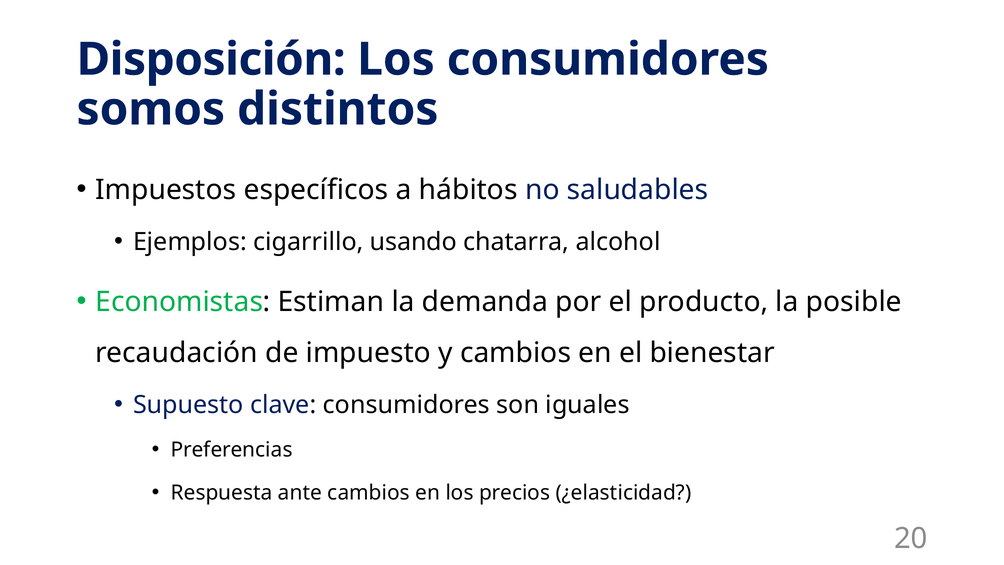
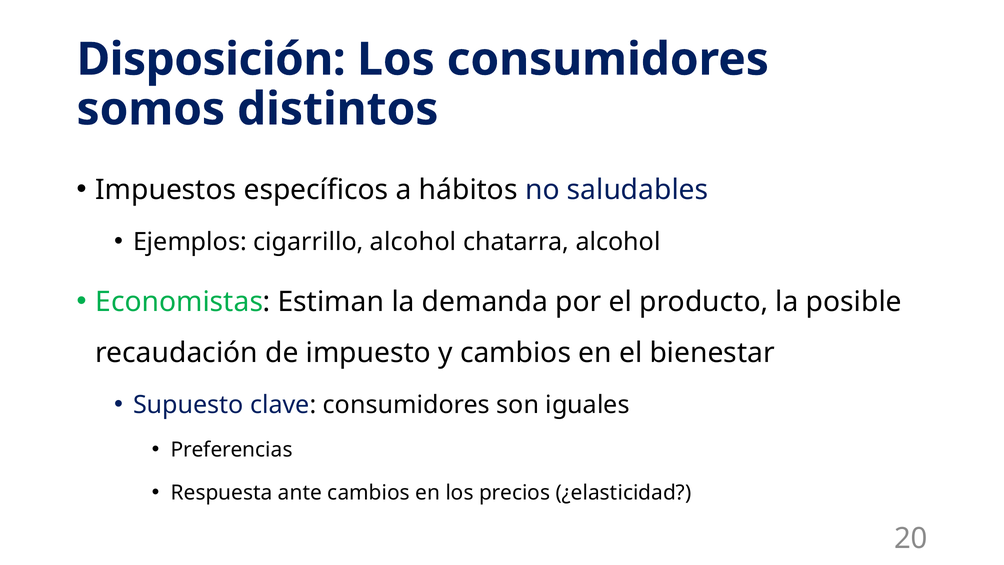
cigarrillo usando: usando -> alcohol (413, 242)
